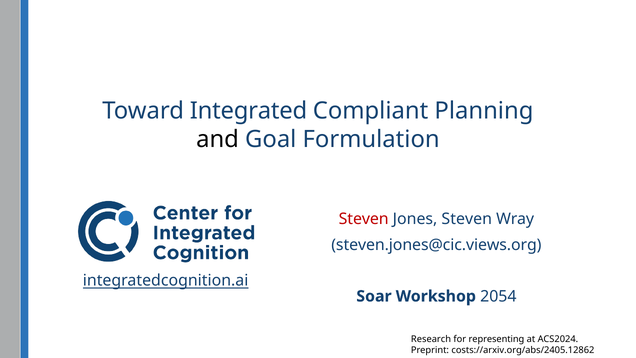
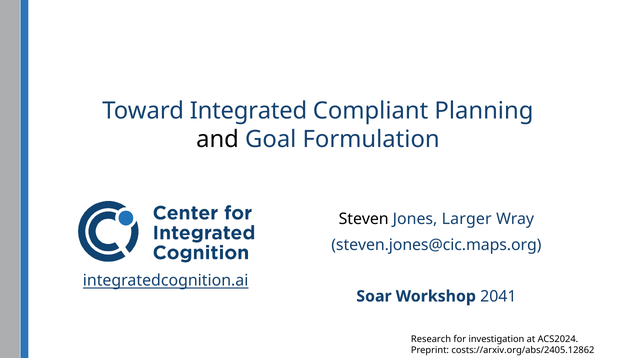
Steven colour: red -> black (364, 219)
Jones Steven: Steven -> Larger (467, 219)
steven.jones@cic.views.org: steven.jones@cic.views.org -> steven.jones@cic.maps.org (436, 245)
2054: 2054 -> 2041 (498, 296)
representing: representing -> investigation (496, 339)
